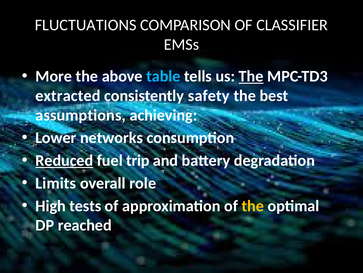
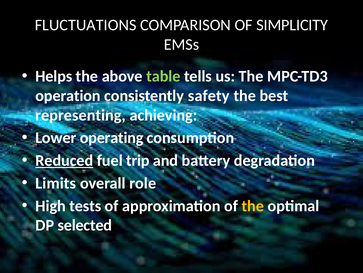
CLASSIFIER: CLASSIFIER -> SIMPLICITY (292, 25)
More: More -> Helps (54, 76)
table colour: light blue -> light green (163, 76)
The underline: present -> none (251, 76)
extracted: extracted -> operation (68, 96)
assumptions: assumptions -> representing (81, 115)
networks: networks -> operating (112, 138)
reached: reached -> selected (85, 225)
